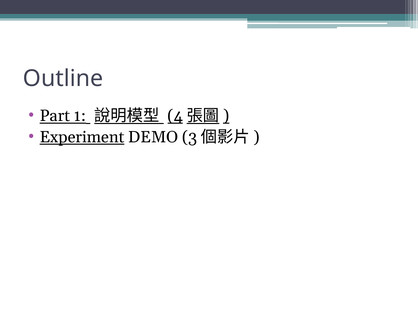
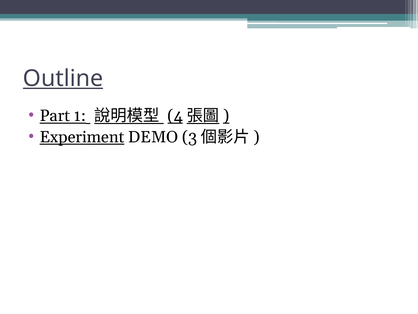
Outline underline: none -> present (63, 78)
